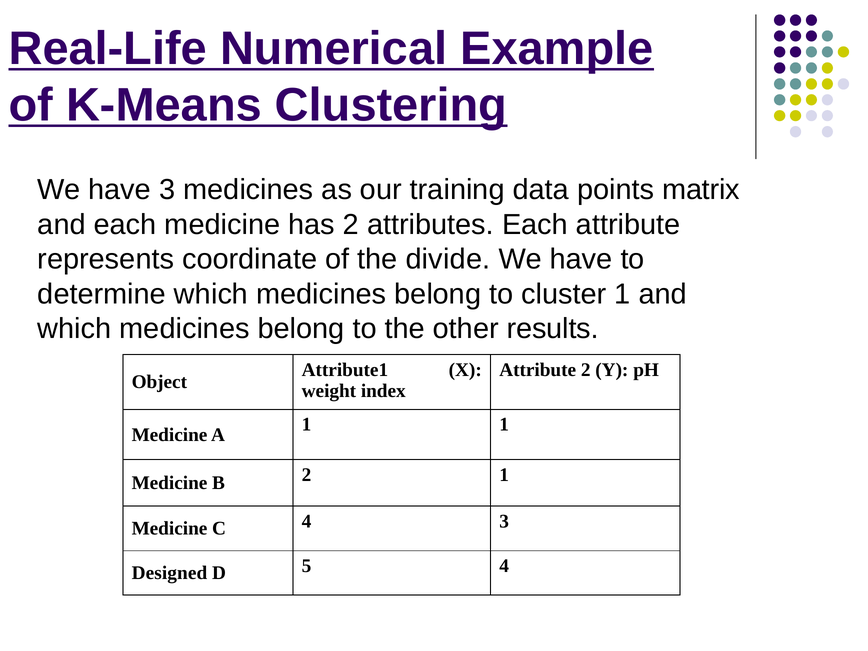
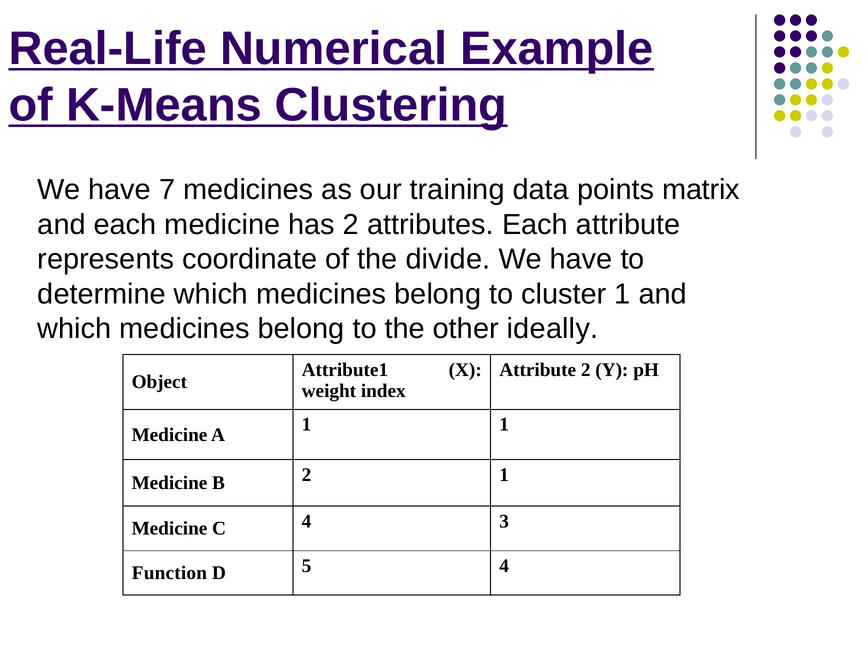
have 3: 3 -> 7 (167, 190)
results: results -> ideally (553, 329)
Designed: Designed -> Function (169, 573)
